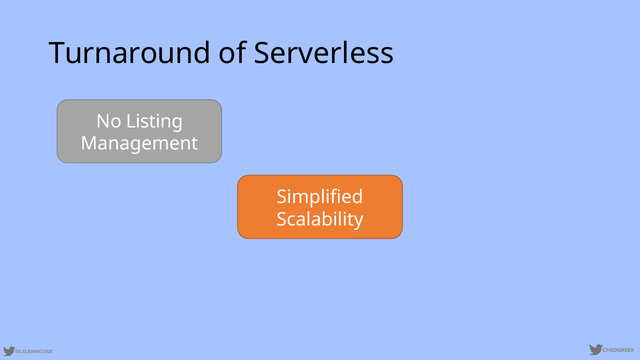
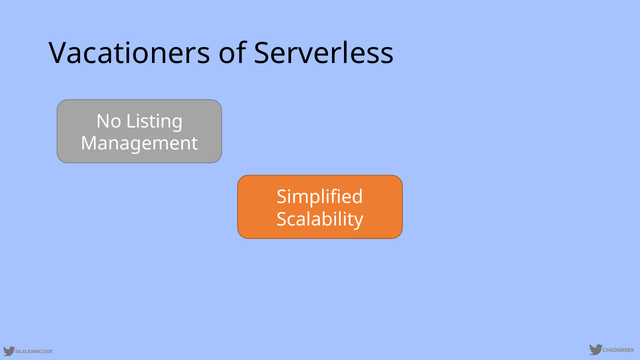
Turnaround: Turnaround -> Vacationers (130, 54)
